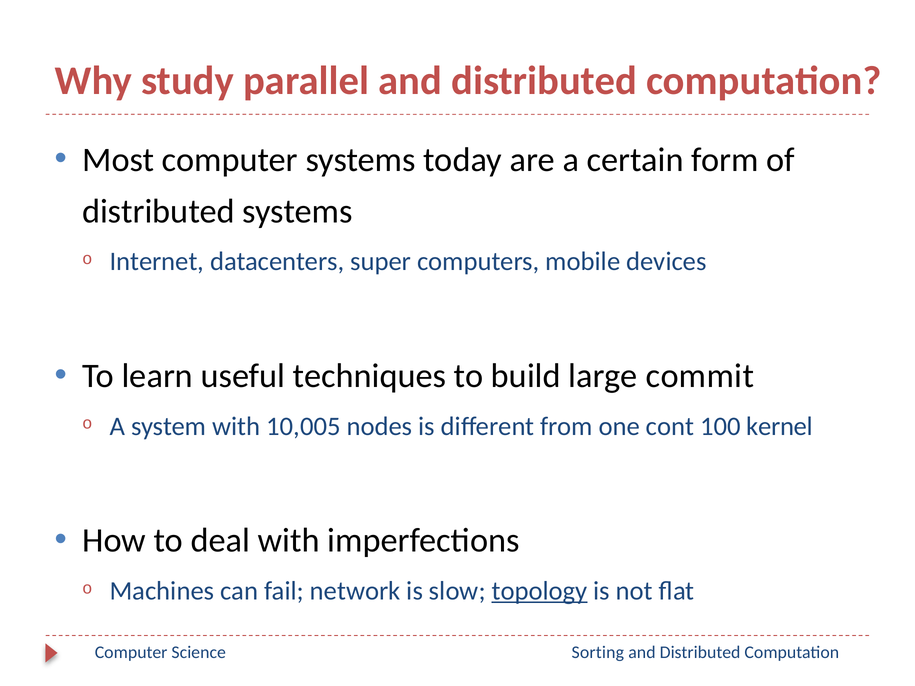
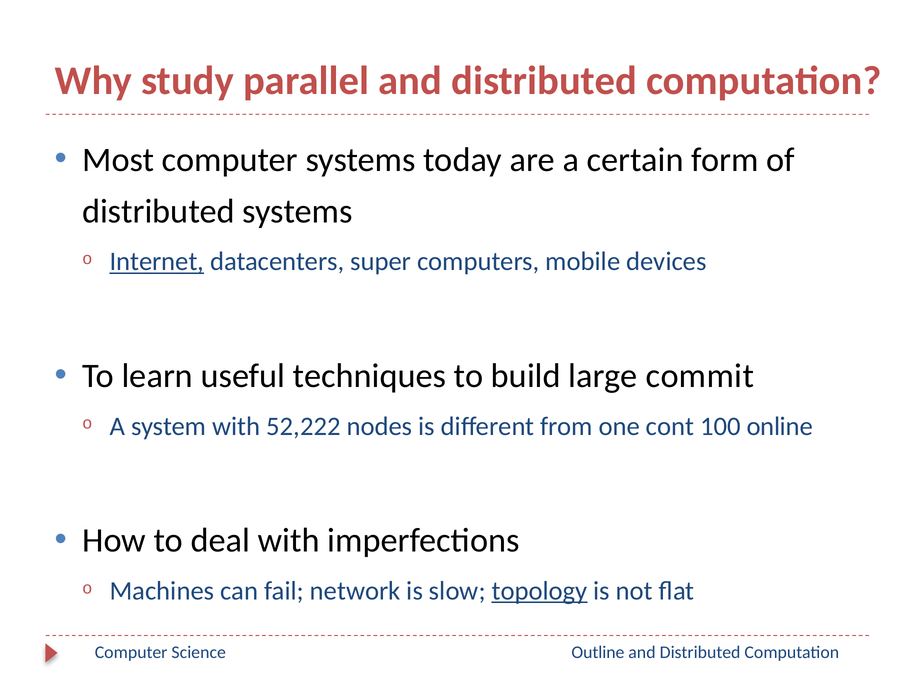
Internet underline: none -> present (157, 262)
10,005: 10,005 -> 52,222 (303, 426)
kernel: kernel -> online (780, 426)
Sorting: Sorting -> Outline (598, 652)
